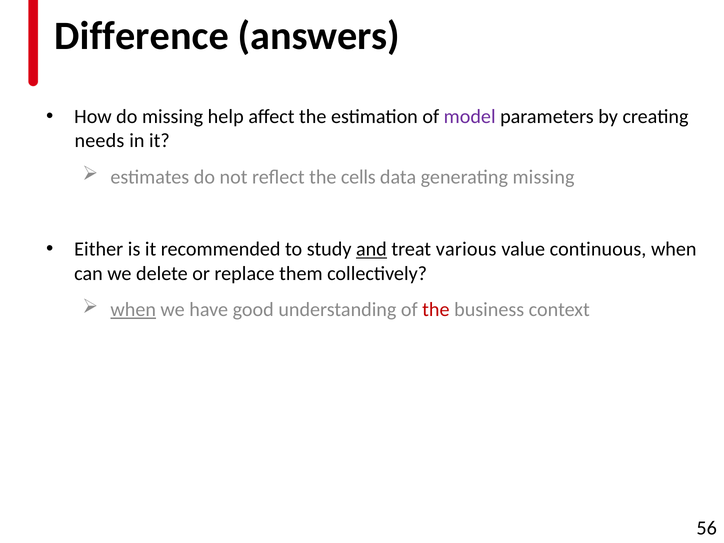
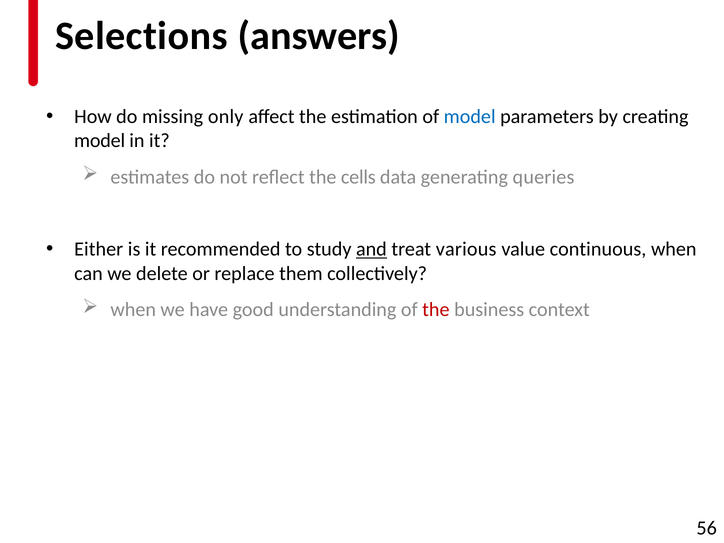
Difference: Difference -> Selections (141, 36)
help: help -> only (226, 117)
model colour: purple -> blue (470, 117)
needs: needs -> model (100, 141)
generating missing: missing -> queries (544, 177)
when underline: present -> none (133, 310)
